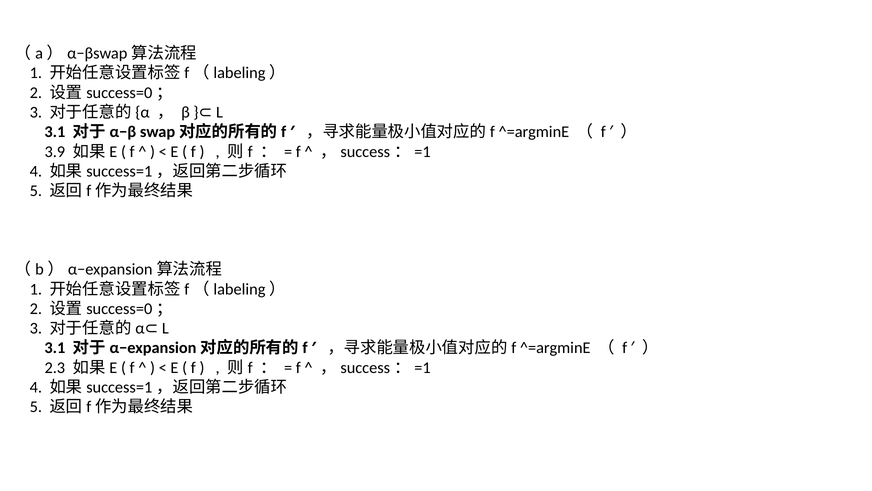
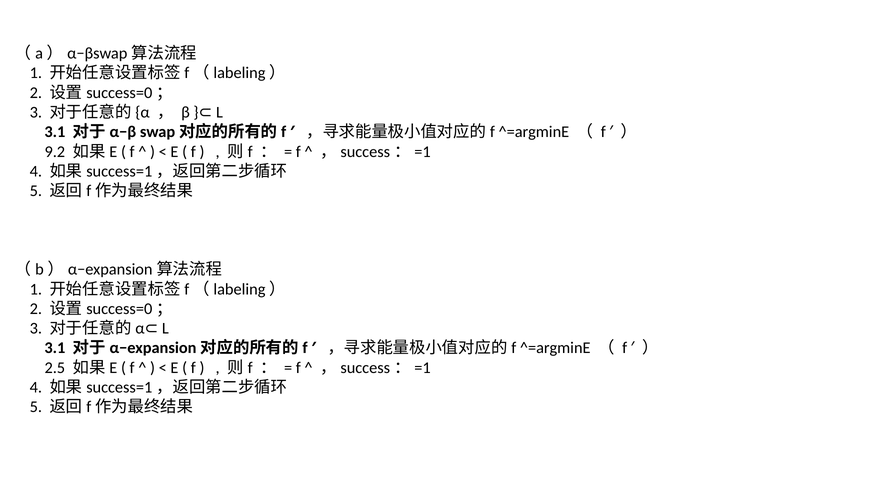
3.9: 3.9 -> 9.2 (55, 151)
2.3: 2.3 -> 2.5 (55, 367)
